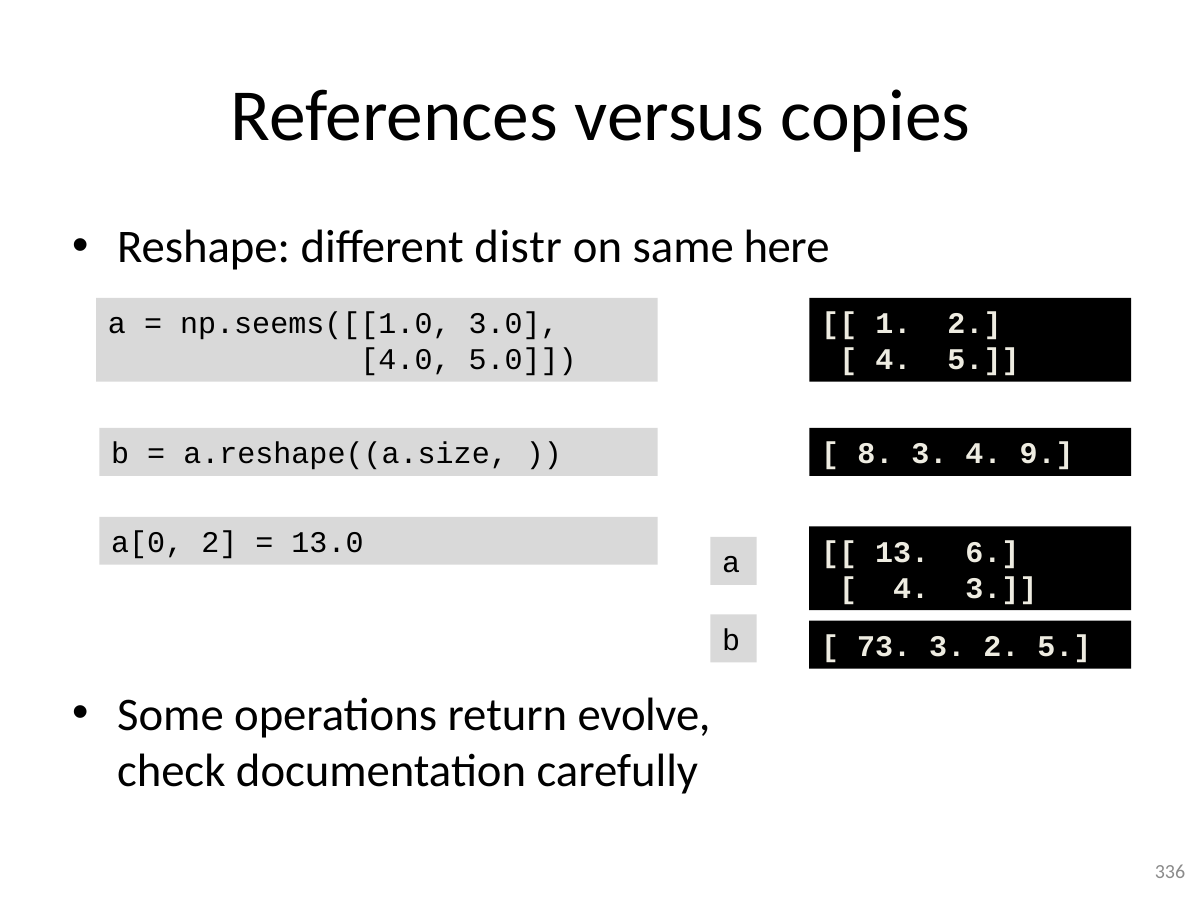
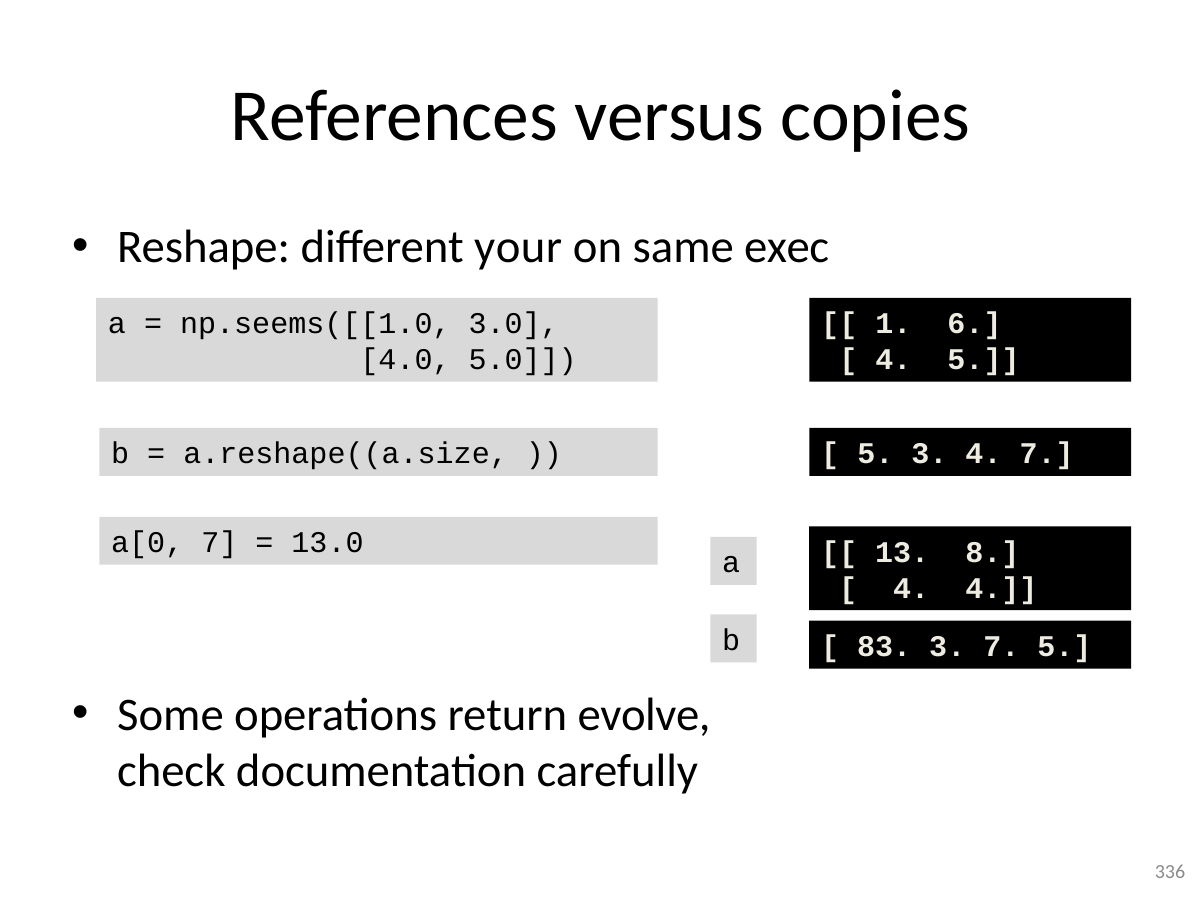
distr: distr -> your (518, 248)
here: here -> exec (787, 248)
1 2: 2 -> 6 (974, 324)
8: 8 -> 5 (875, 454)
4 9: 9 -> 7 (1047, 454)
a[0 2: 2 -> 7 (219, 543)
6: 6 -> 8 (992, 553)
4 3: 3 -> 4 (1001, 589)
73: 73 -> 83 (884, 647)
3 2: 2 -> 7 (1001, 647)
